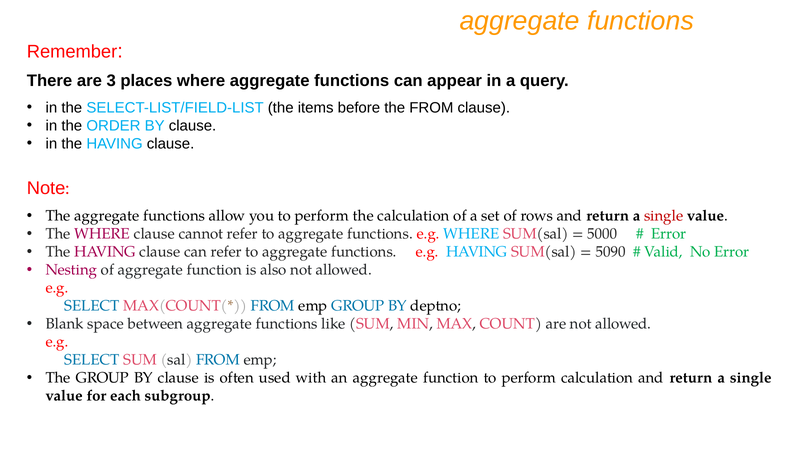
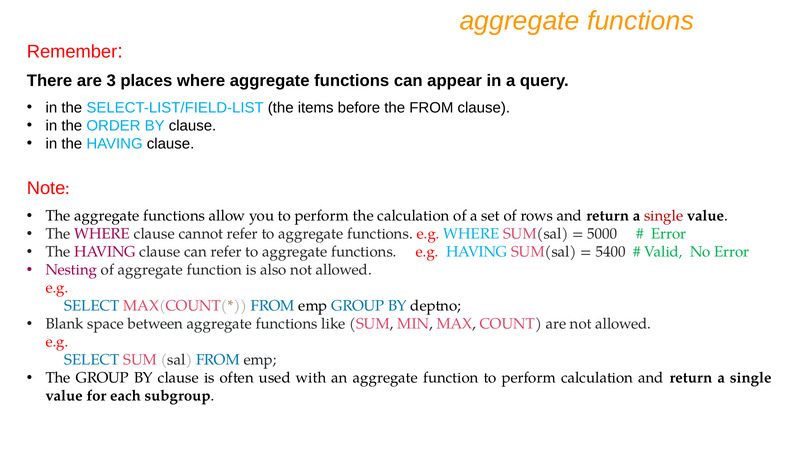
5090: 5090 -> 5400 (611, 252)
